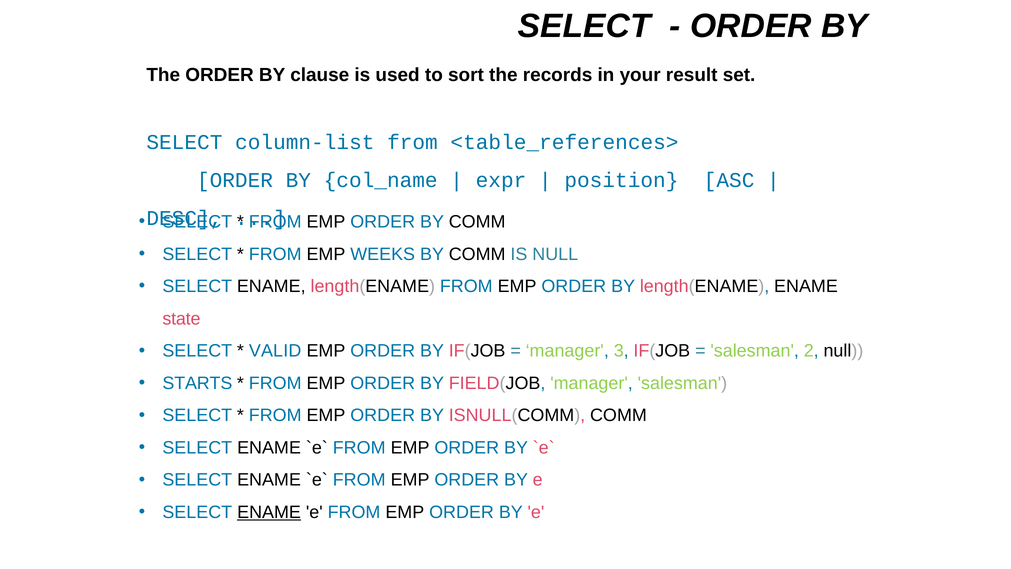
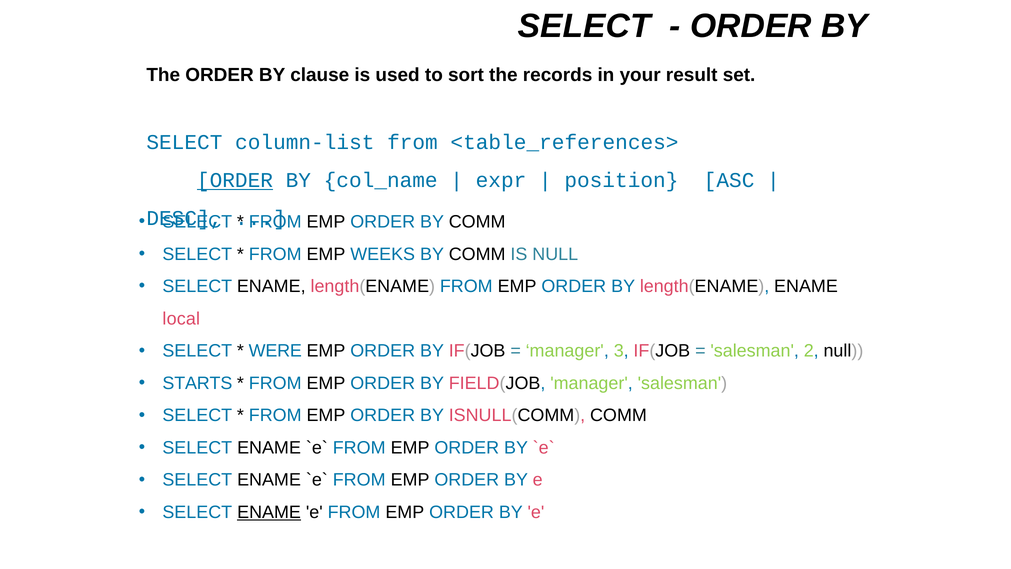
ORDER underline: none -> present (235, 180)
state: state -> local (181, 319)
VALID: VALID -> WERE (275, 351)
